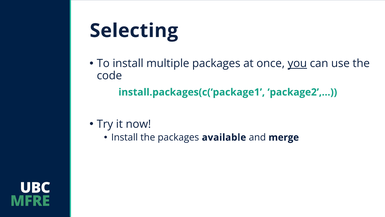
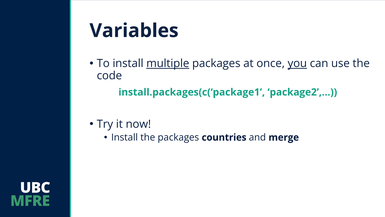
Selecting: Selecting -> Variables (134, 31)
multiple underline: none -> present (168, 63)
available: available -> countries (224, 137)
